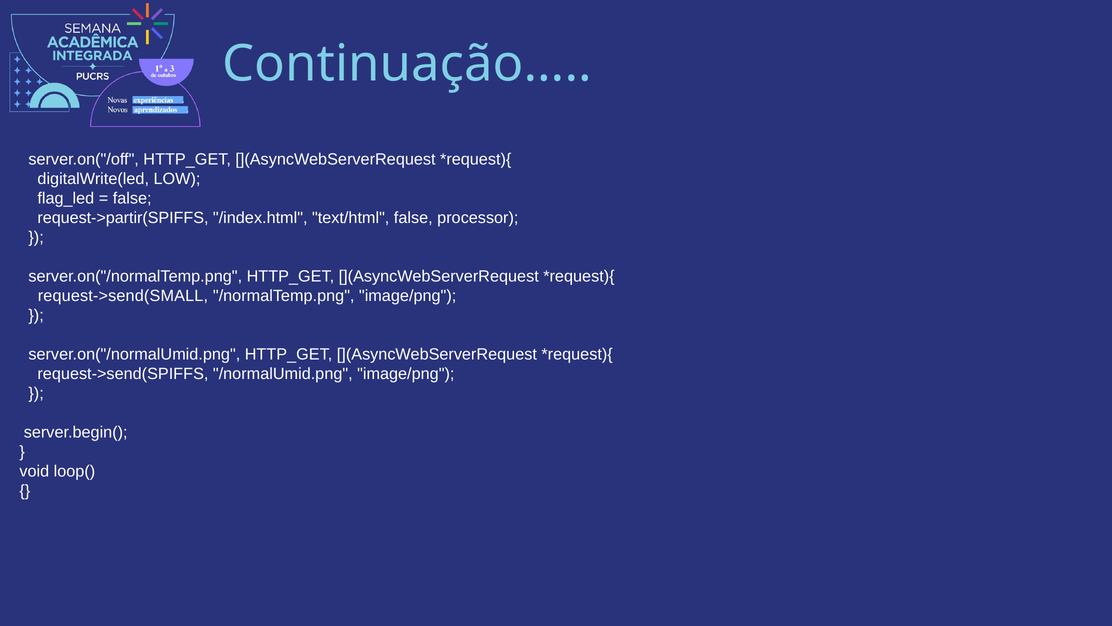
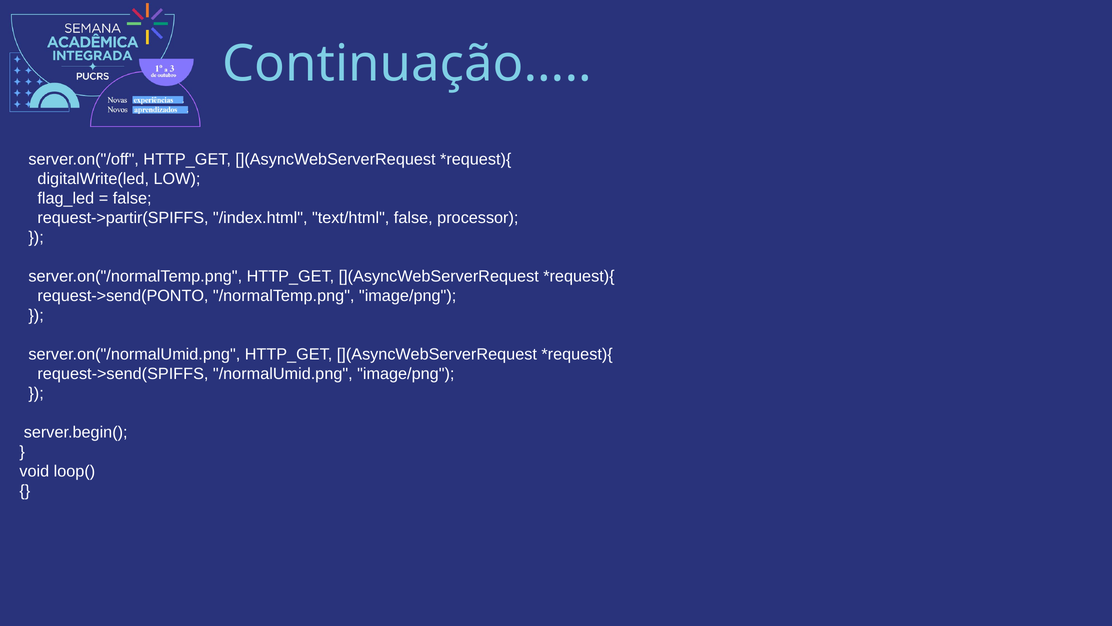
request->send(SMALL: request->send(SMALL -> request->send(PONTO (123, 296)
